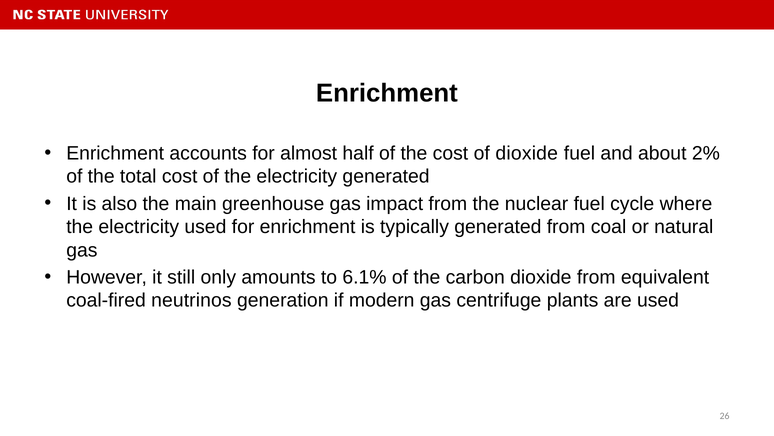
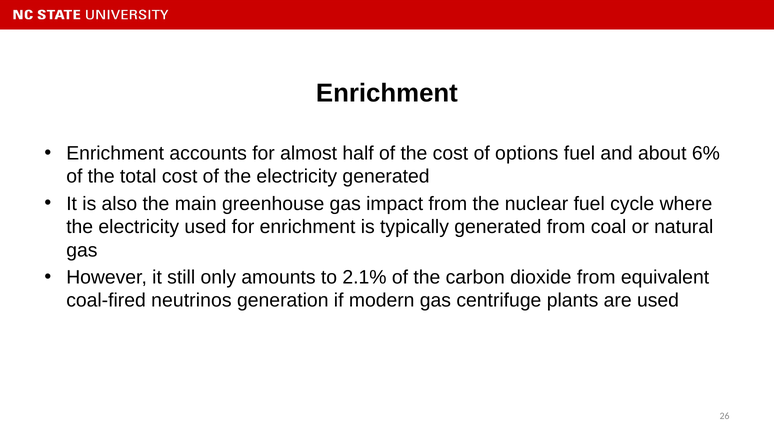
of dioxide: dioxide -> options (527, 153)
2%: 2% -> 6% (706, 153)
6.1%: 6.1% -> 2.1% (364, 277)
